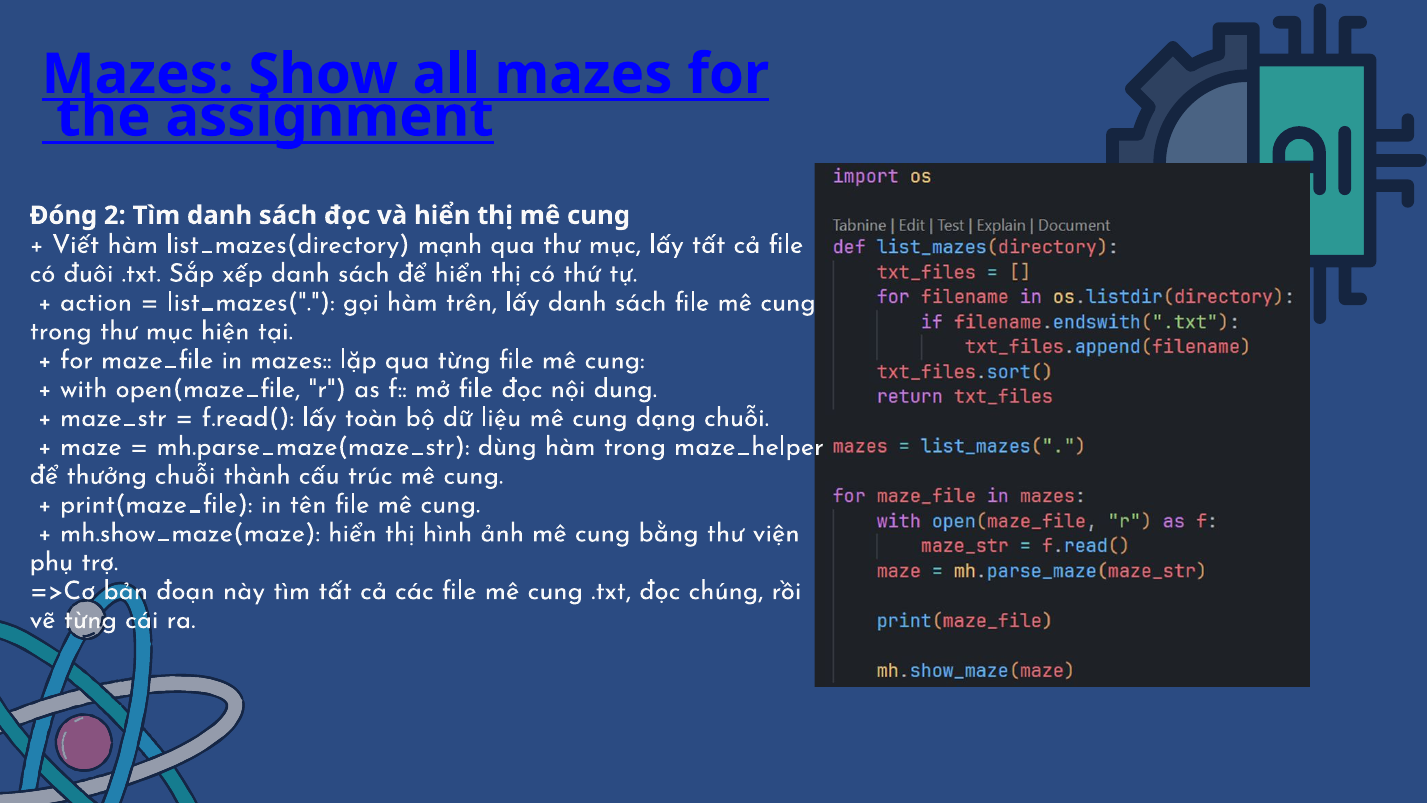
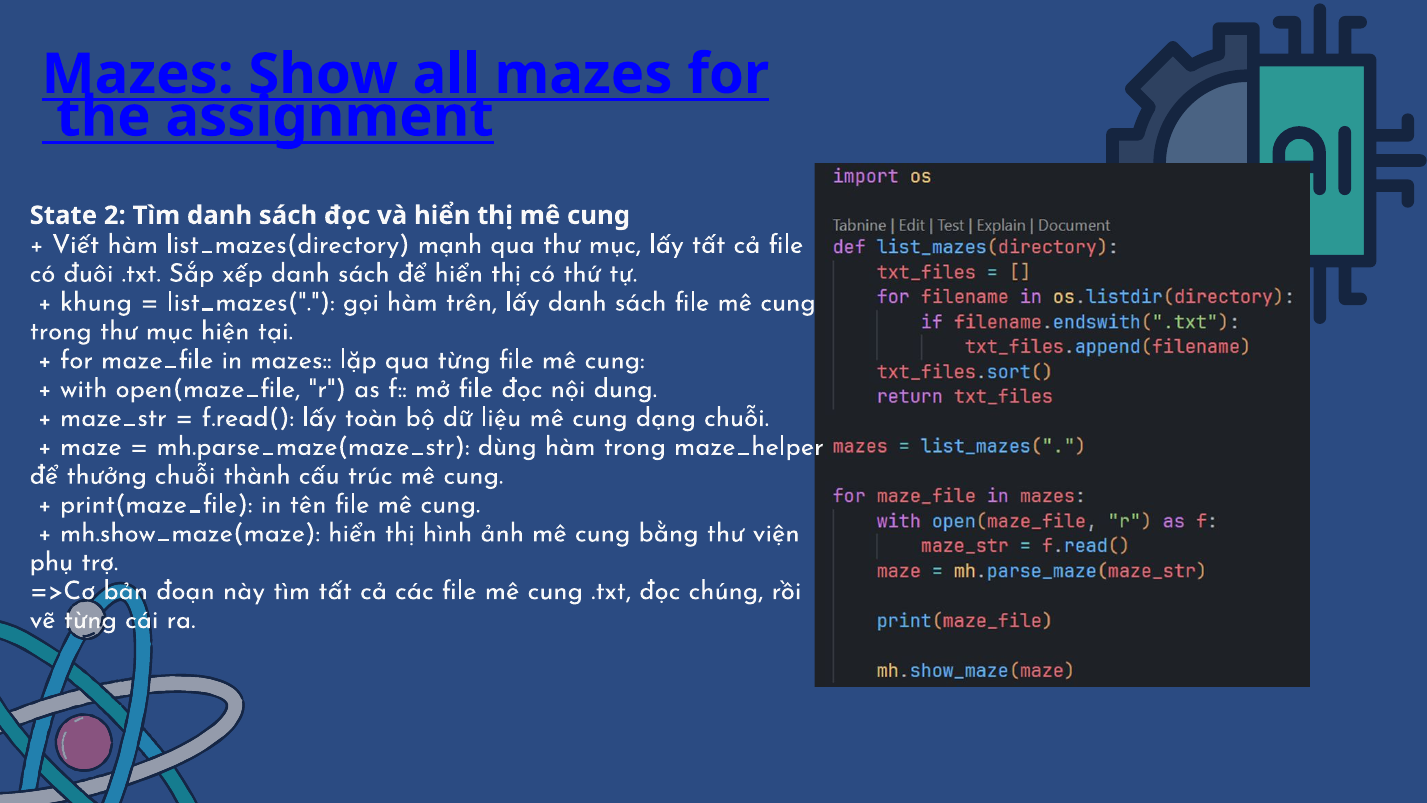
Đóng: Đóng -> State (63, 215)
action: action -> khung (96, 302)
